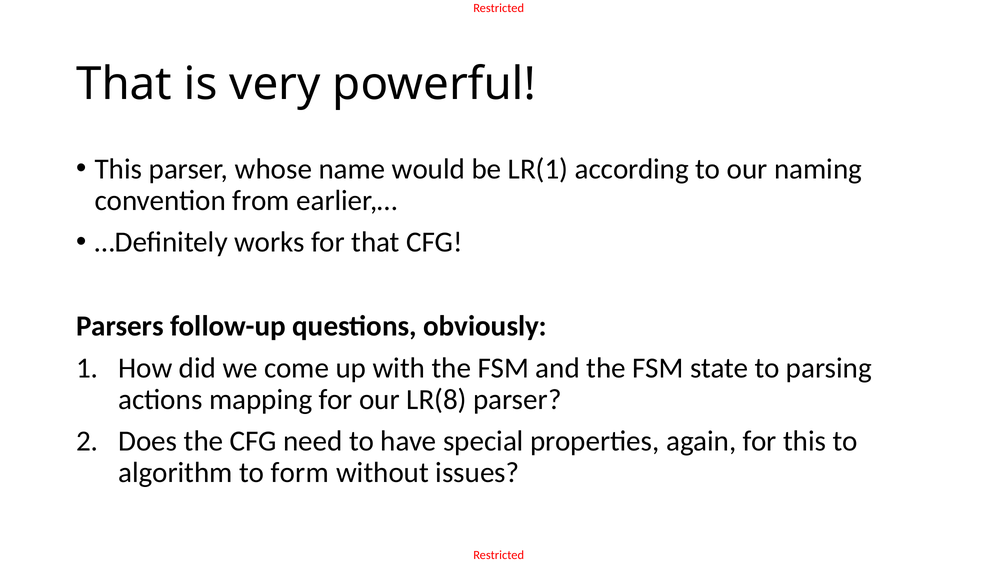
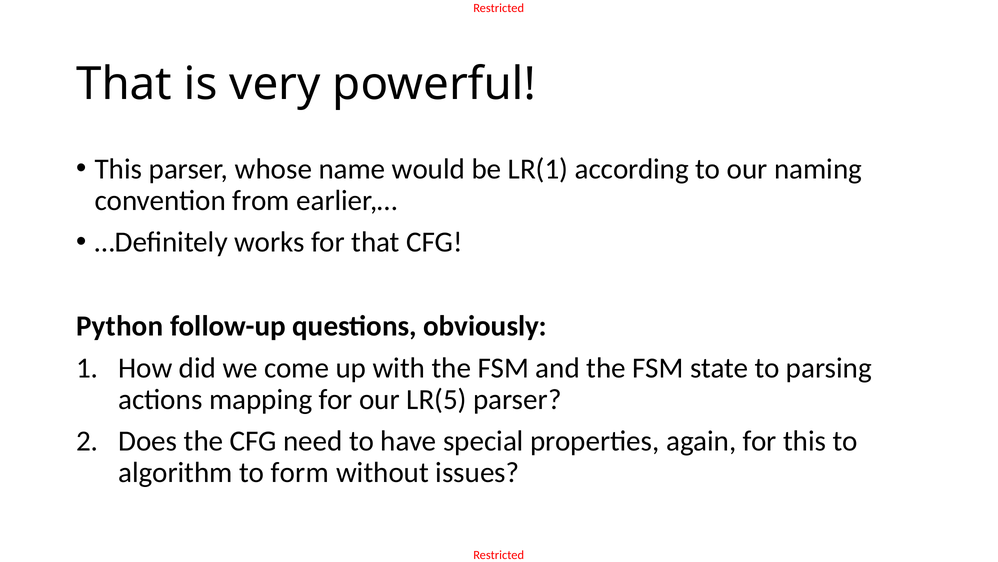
Parsers: Parsers -> Python (120, 326)
LR(8: LR(8 -> LR(5 (437, 399)
